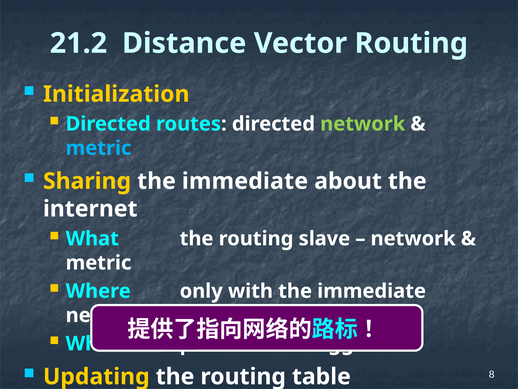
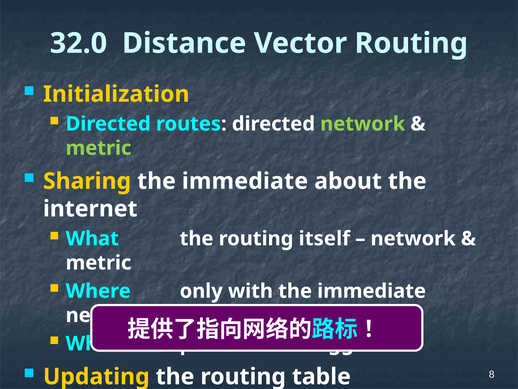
21.2: 21.2 -> 32.0 (78, 43)
metric colour: light blue -> light green (98, 148)
slave: slave -> itself (324, 238)
